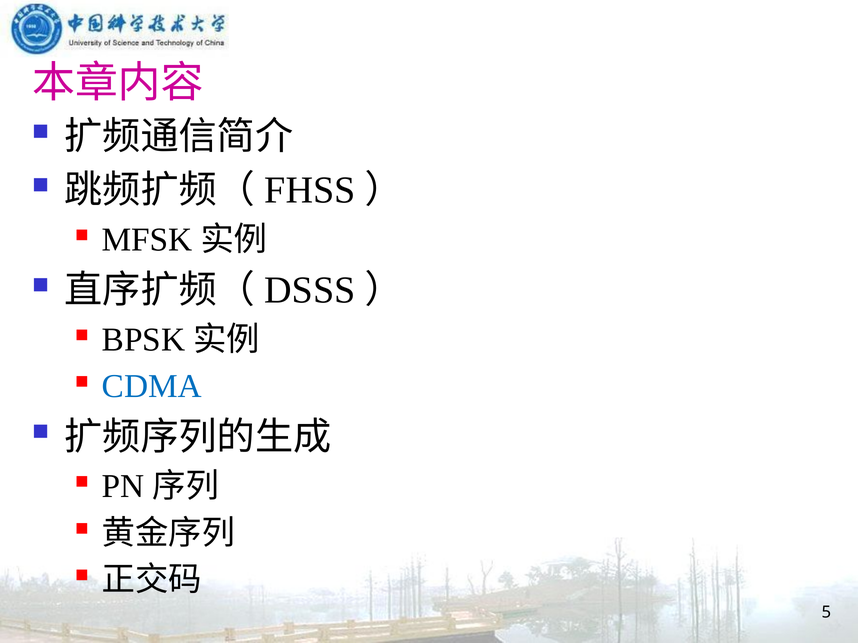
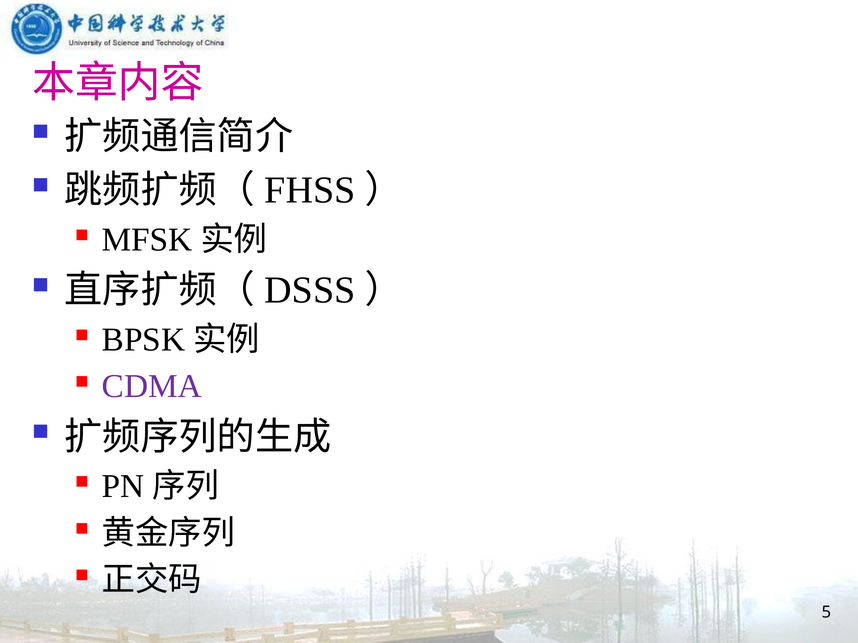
CDMA colour: blue -> purple (152, 387)
